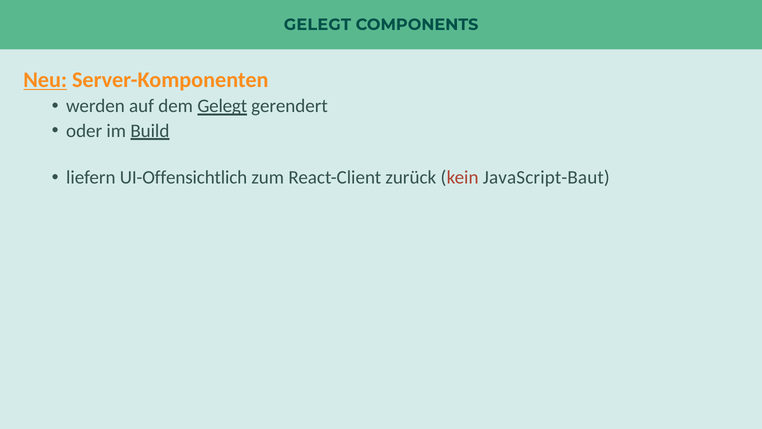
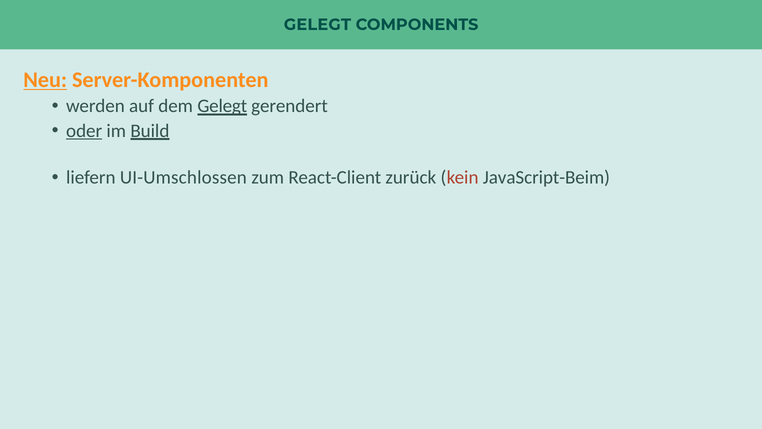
oder underline: none -> present (84, 131)
UI-Offensichtlich: UI-Offensichtlich -> UI-Umschlossen (183, 177)
JavaScript-Baut: JavaScript-Baut -> JavaScript-Beim (546, 177)
